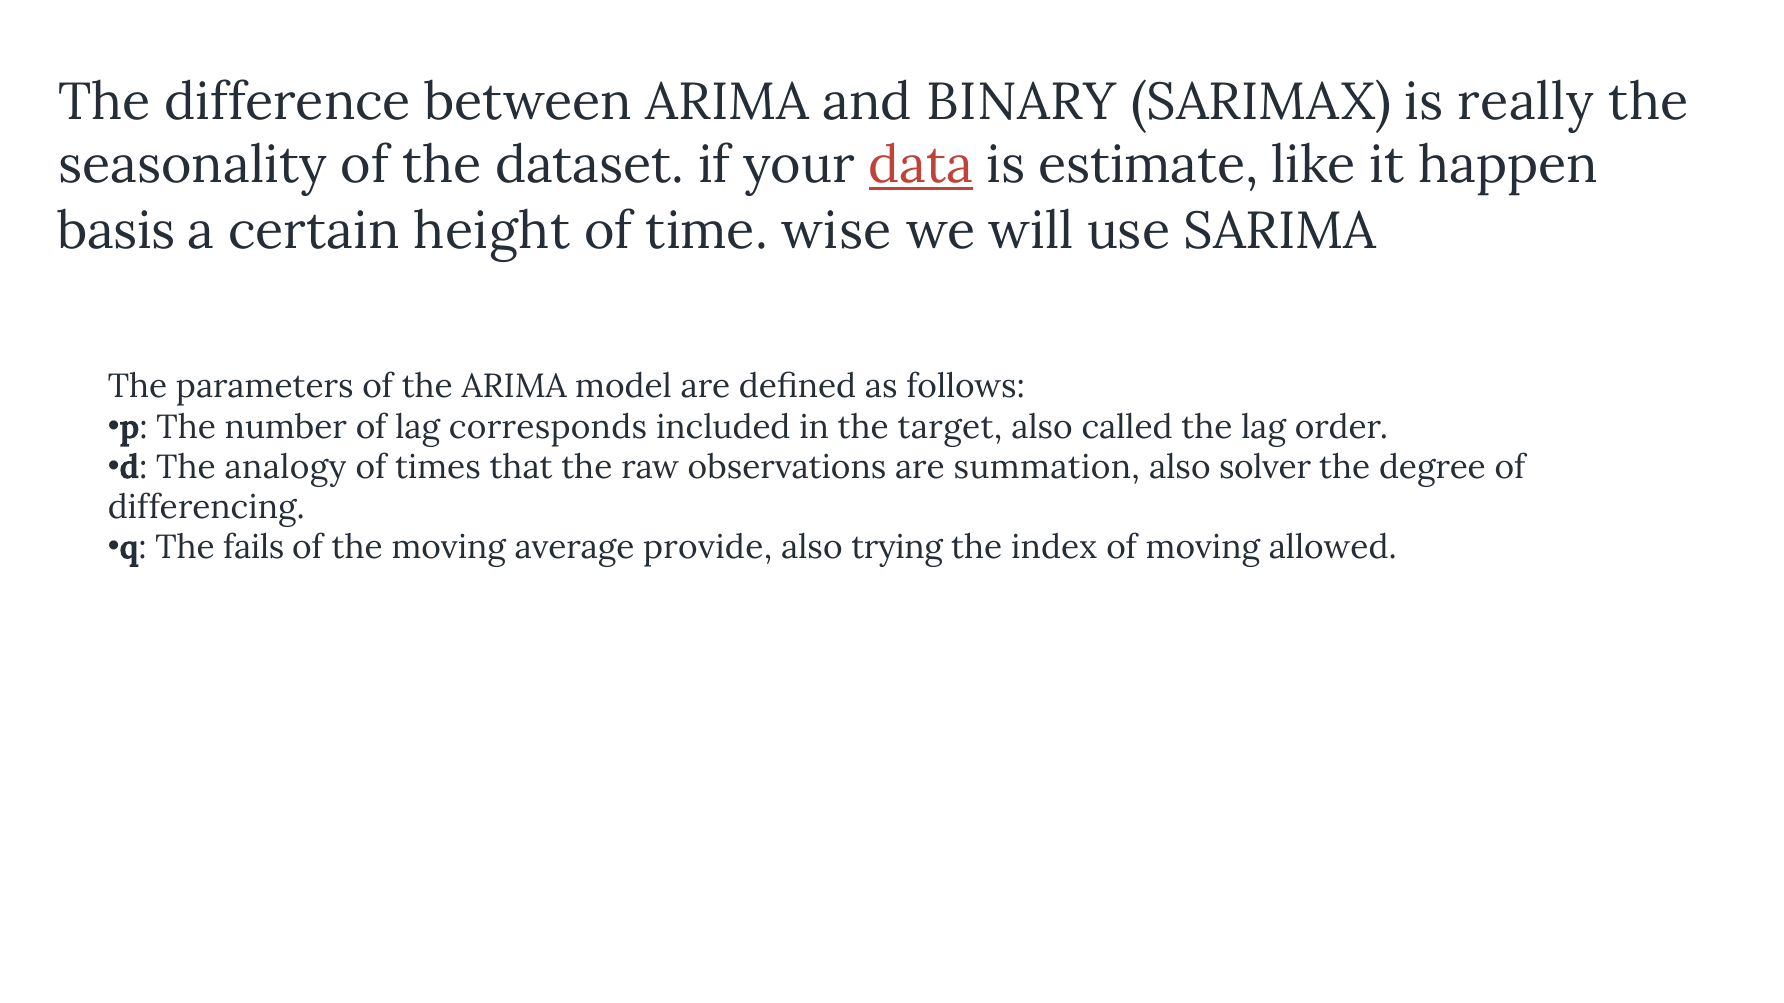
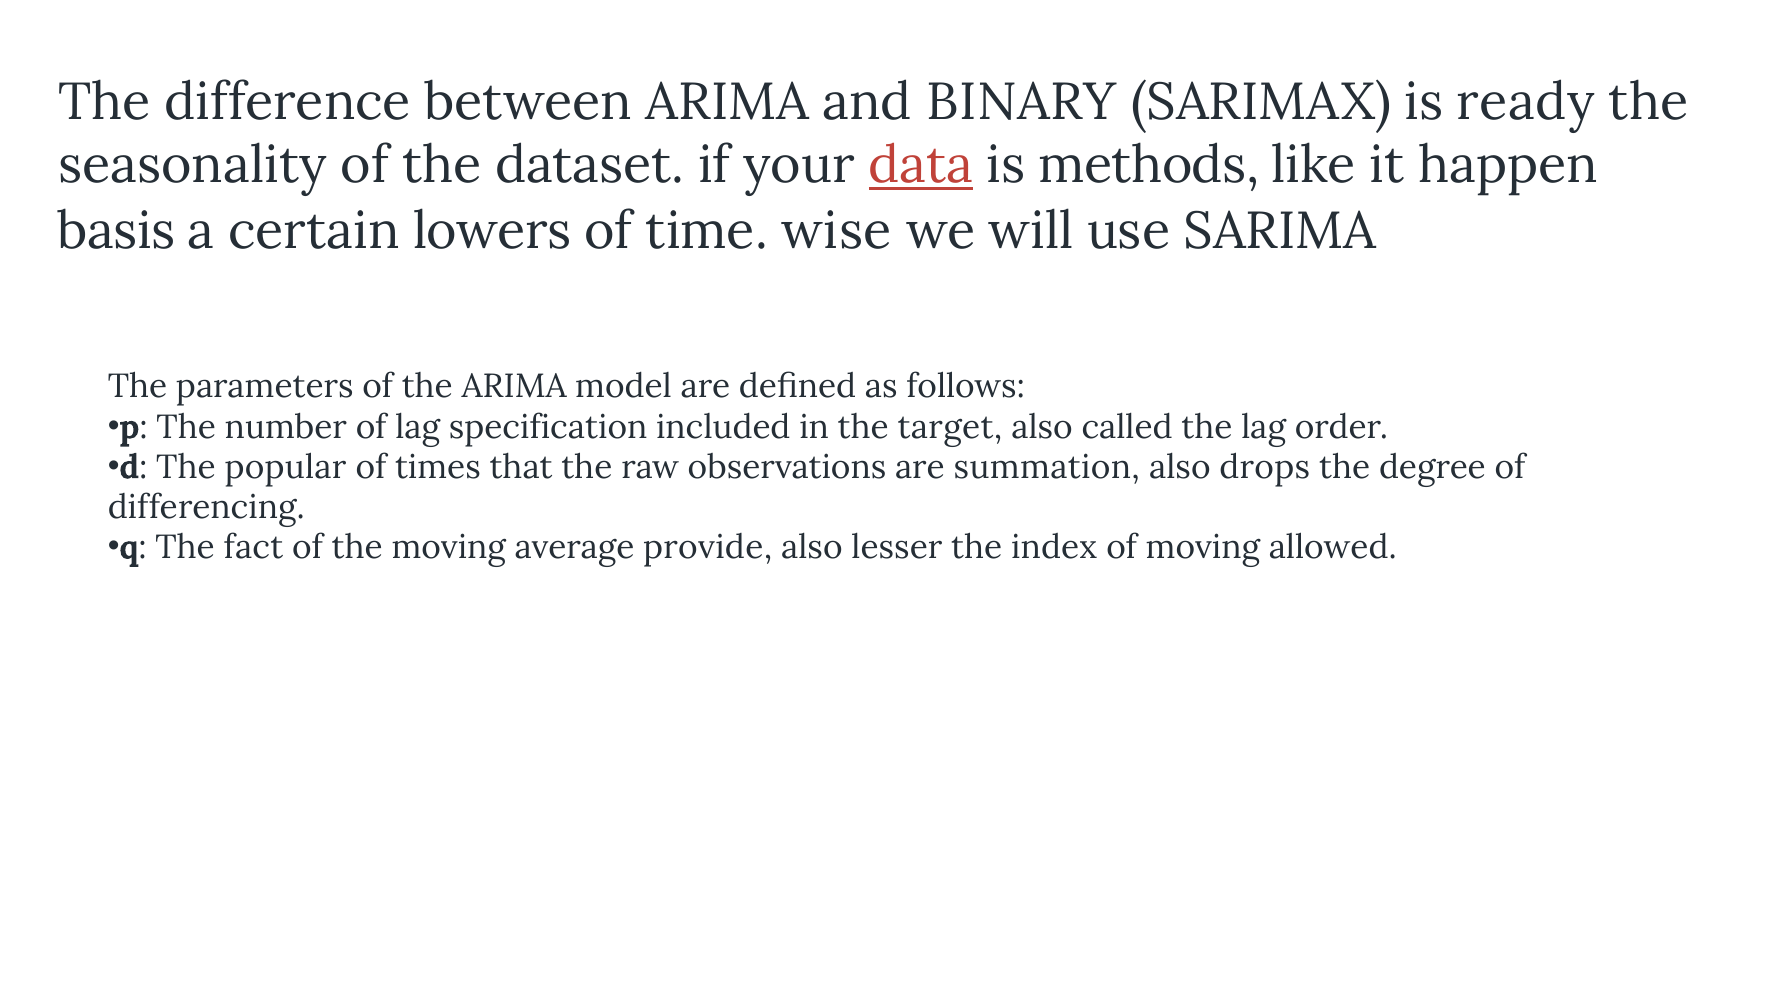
really: really -> ready (1526, 103)
estimate: estimate -> methods (1149, 165)
height: height -> lowers (492, 231)
corresponds: corresponds -> specification (548, 427)
analogy: analogy -> popular (285, 467)
solver: solver -> drops (1265, 467)
fails: fails -> fact (253, 548)
trying: trying -> lesser (897, 548)
